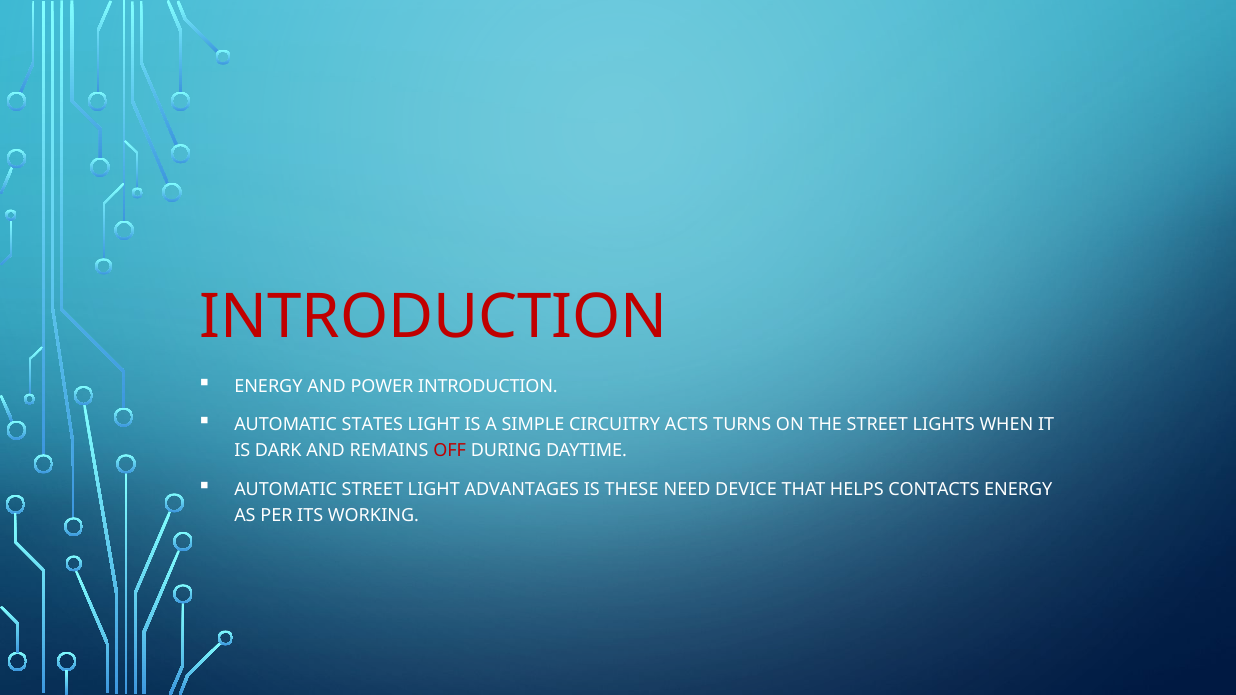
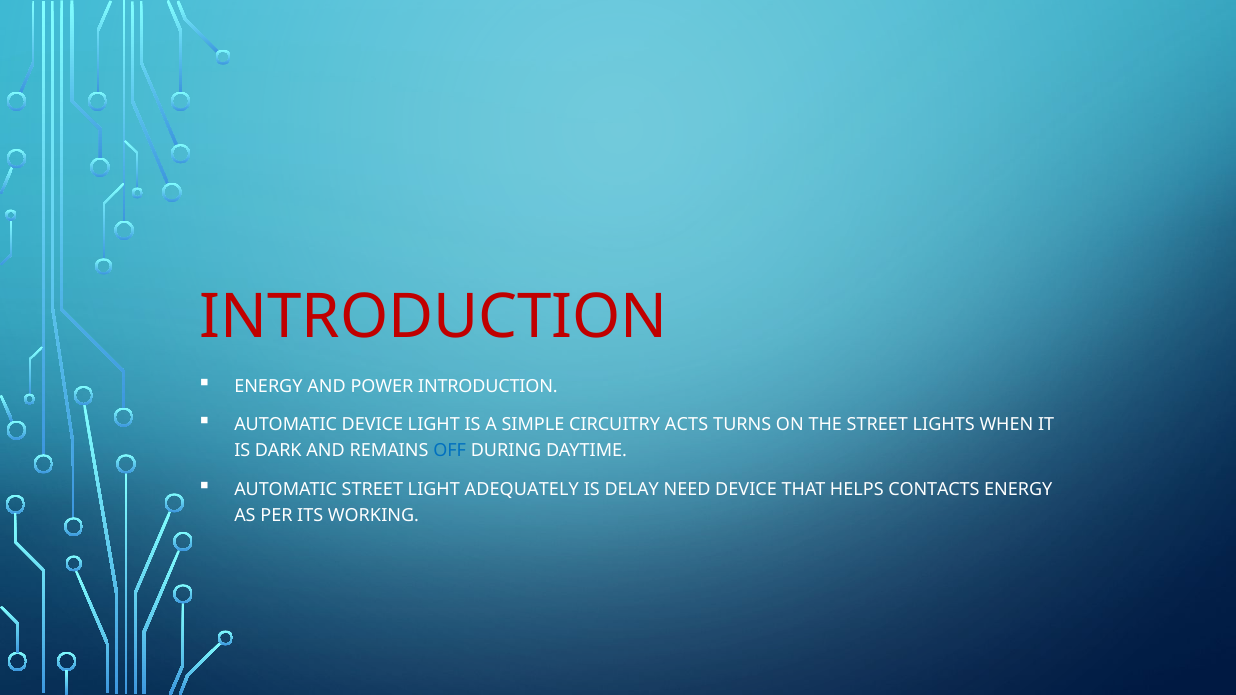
AUTOMATIC STATES: STATES -> DEVICE (372, 425)
OFF colour: red -> blue (450, 451)
ADVANTAGES: ADVANTAGES -> ADEQUATELY (522, 490)
THESE: THESE -> DELAY (632, 490)
